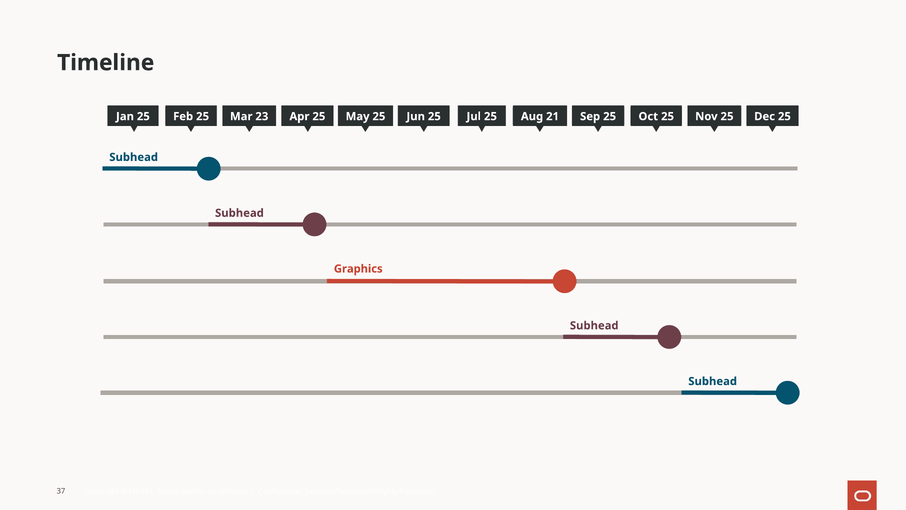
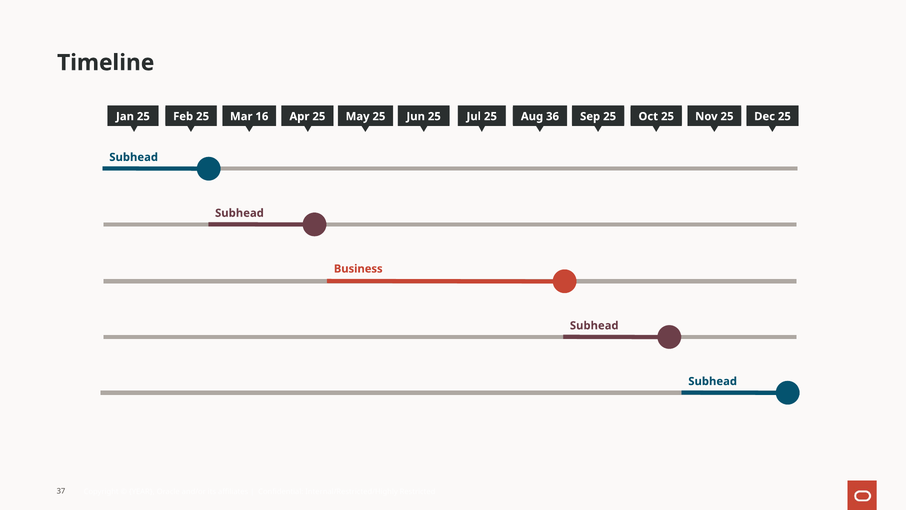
23: 23 -> 16 (262, 116)
21: 21 -> 36 (553, 116)
Graphics: Graphics -> Business (358, 269)
